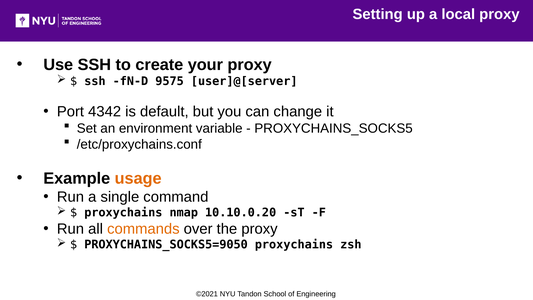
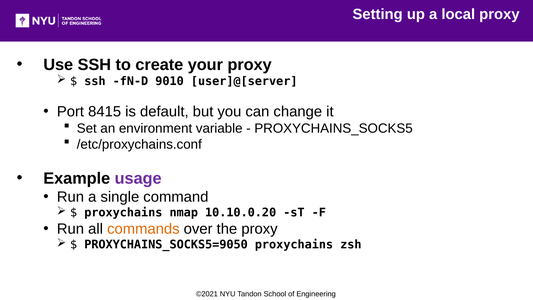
9575: 9575 -> 9010 (170, 81)
4342: 4342 -> 8415 (105, 112)
usage colour: orange -> purple (138, 178)
